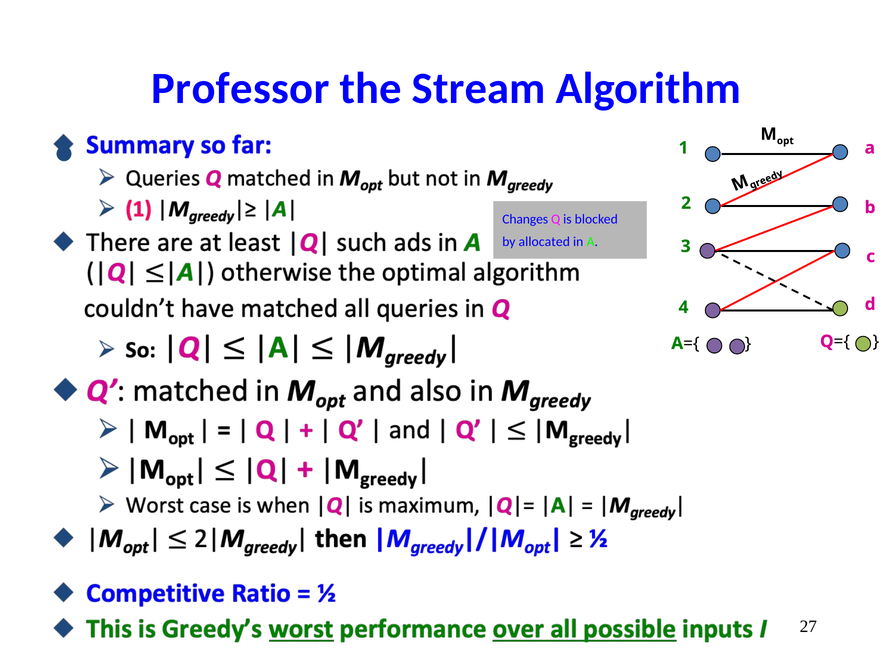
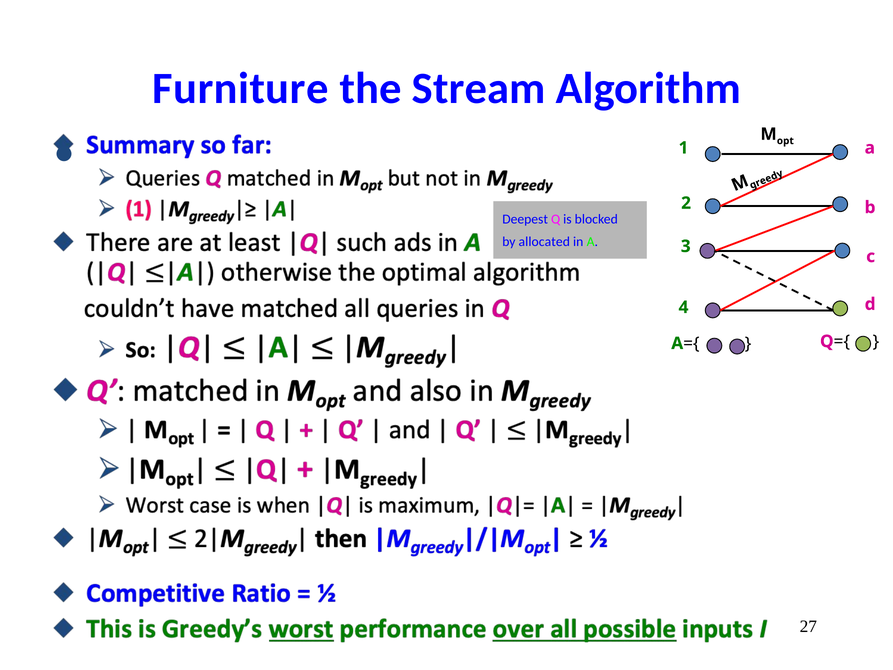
Professor: Professor -> Furniture (240, 89)
Changes: Changes -> Deepest (525, 219)
